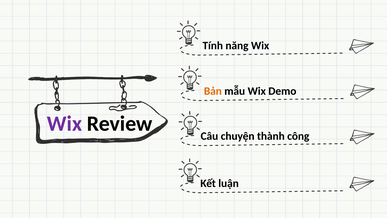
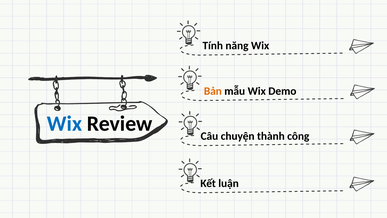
Wix colour: purple -> blue (64, 124)
